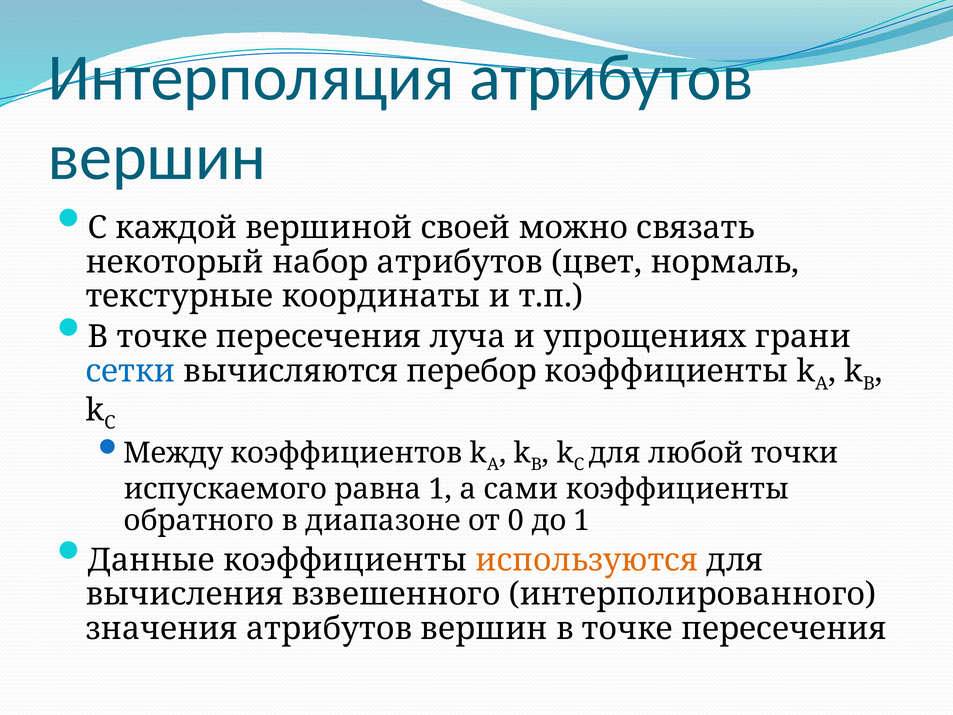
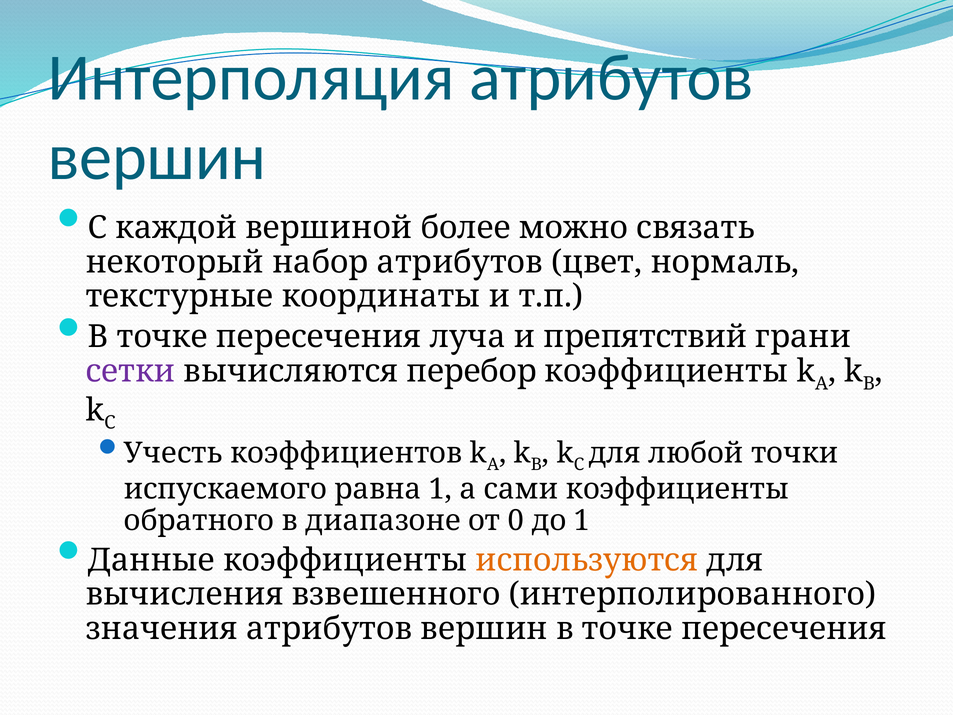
своей: своей -> более (466, 228)
упрощениях: упрощениях -> препятствий (645, 337)
сетки colour: blue -> purple (130, 371)
Между: Между -> Учесть (173, 453)
